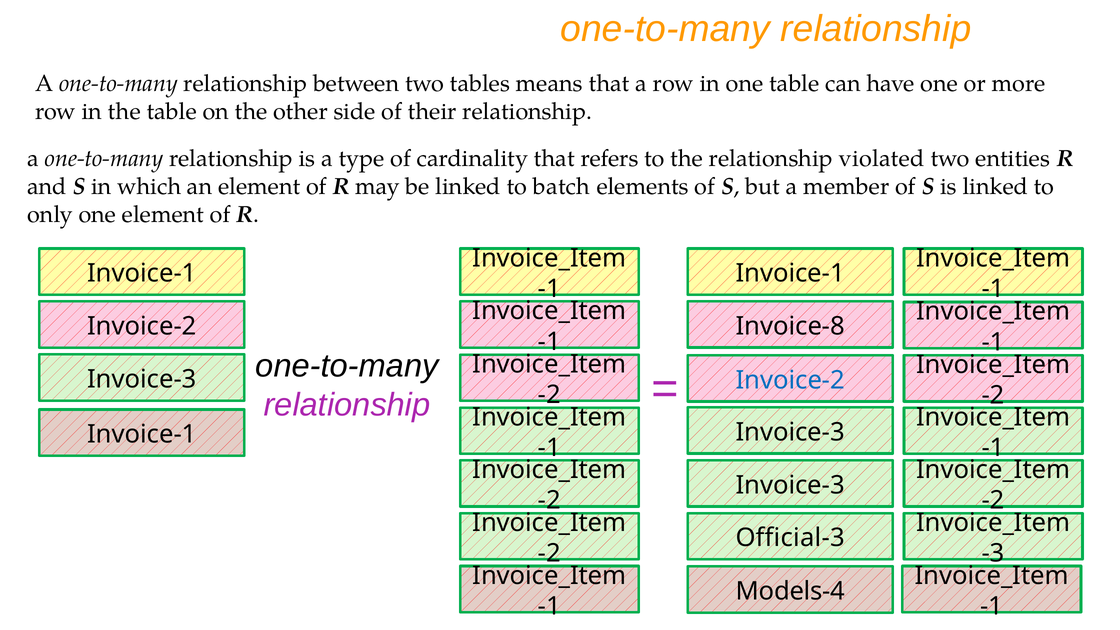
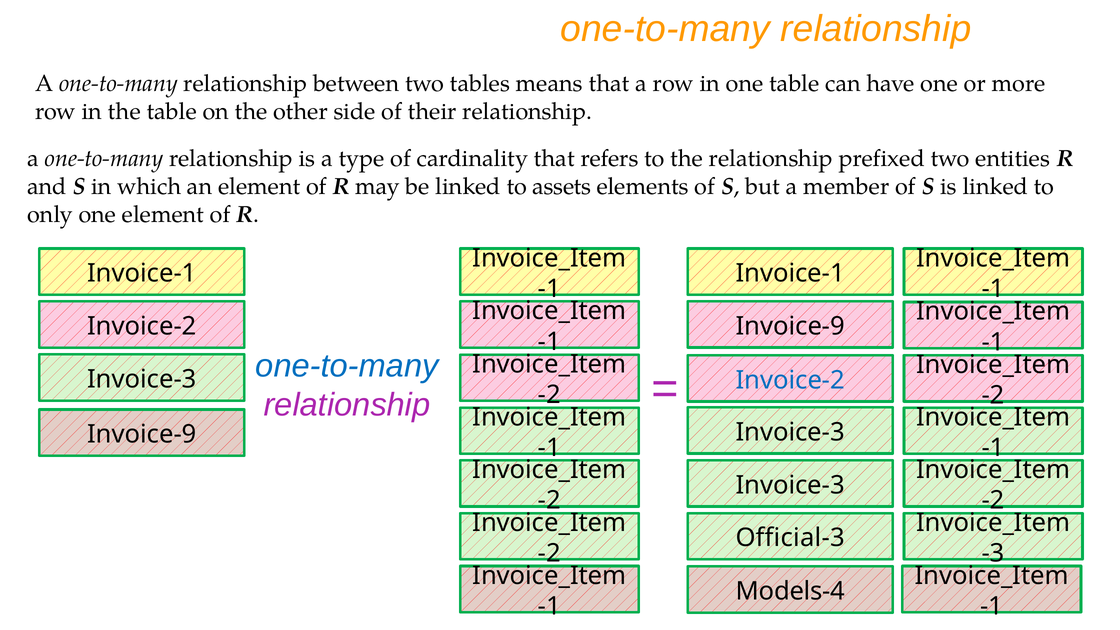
violated: violated -> prefixed (882, 158)
batch: batch -> assets (562, 186)
Invoice-8: Invoice-8 -> Invoice-9 (790, 326)
one-to-many colour: black -> blue (347, 366)
Invoice-1: Invoice-1 -> Invoice-9 (142, 434)
